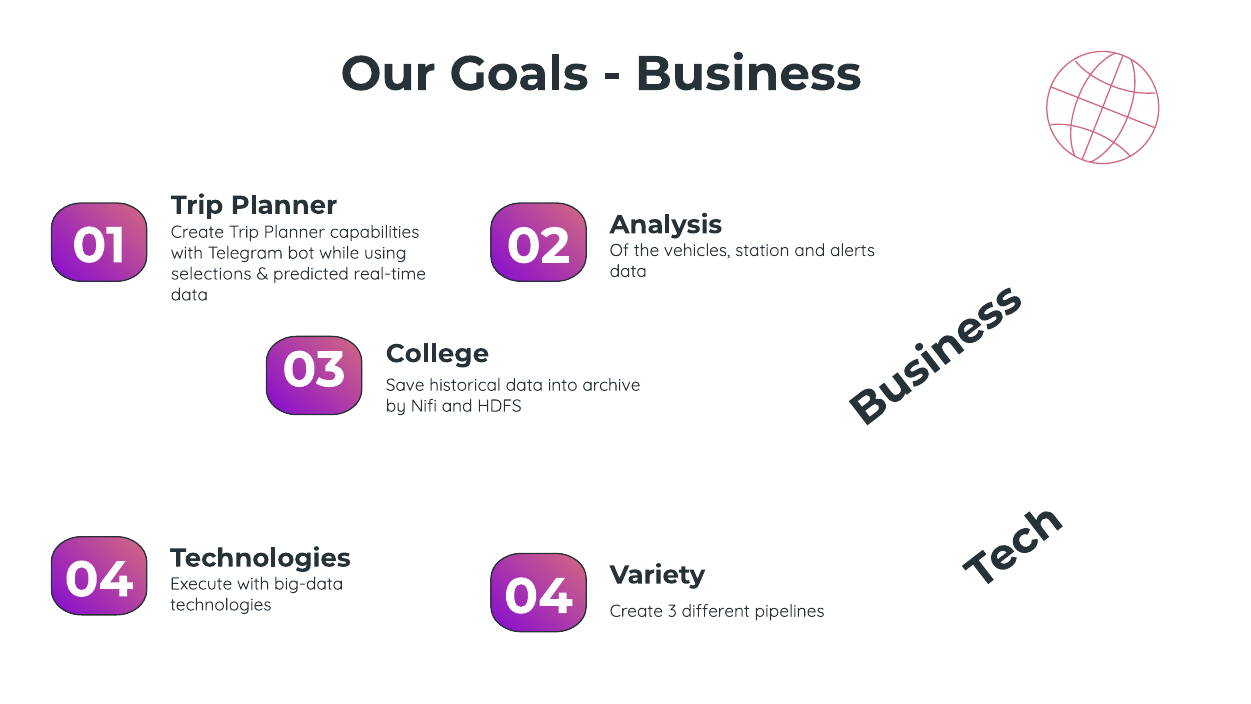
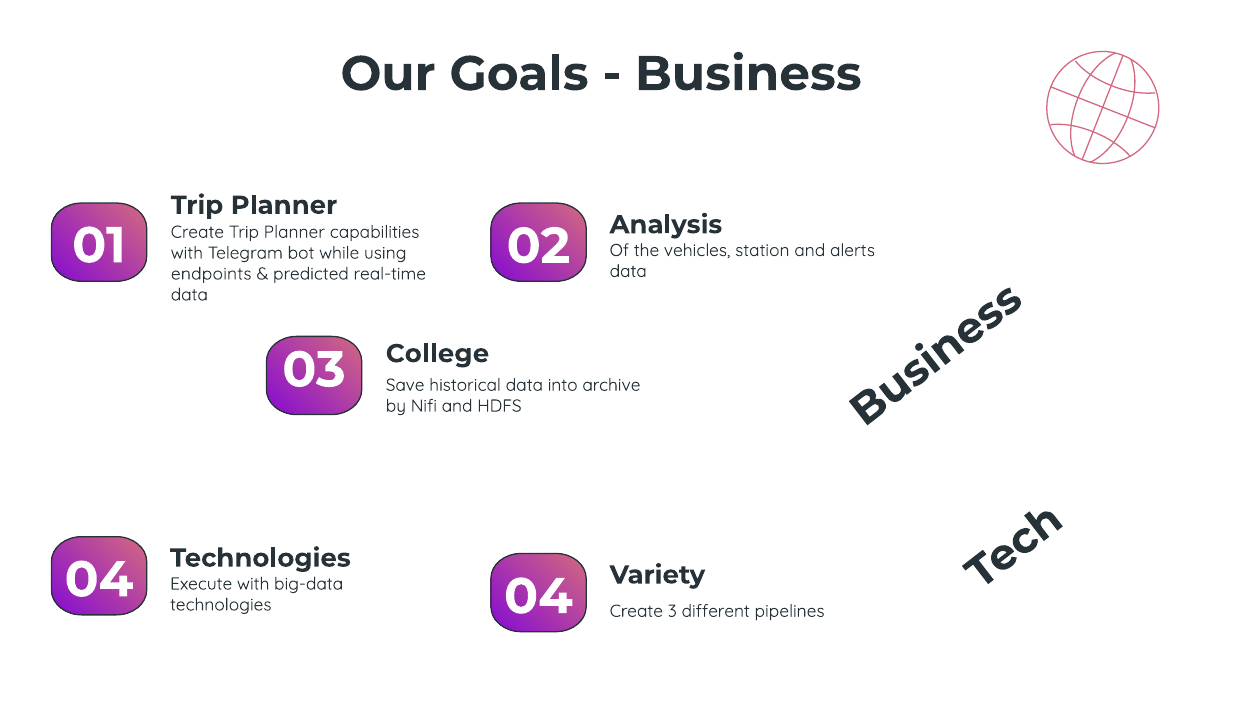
selections: selections -> endpoints (211, 274)
